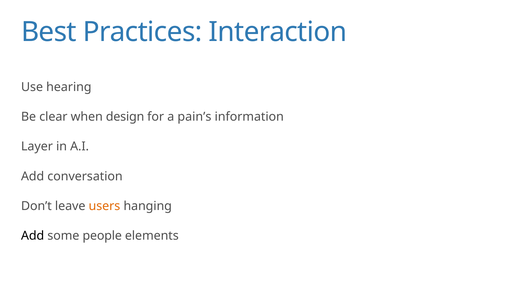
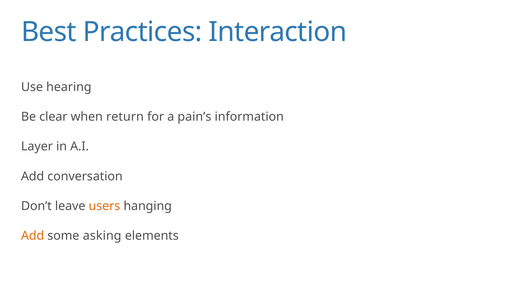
design: design -> return (125, 117)
Add colour: black -> orange (33, 236)
people: people -> asking (102, 236)
